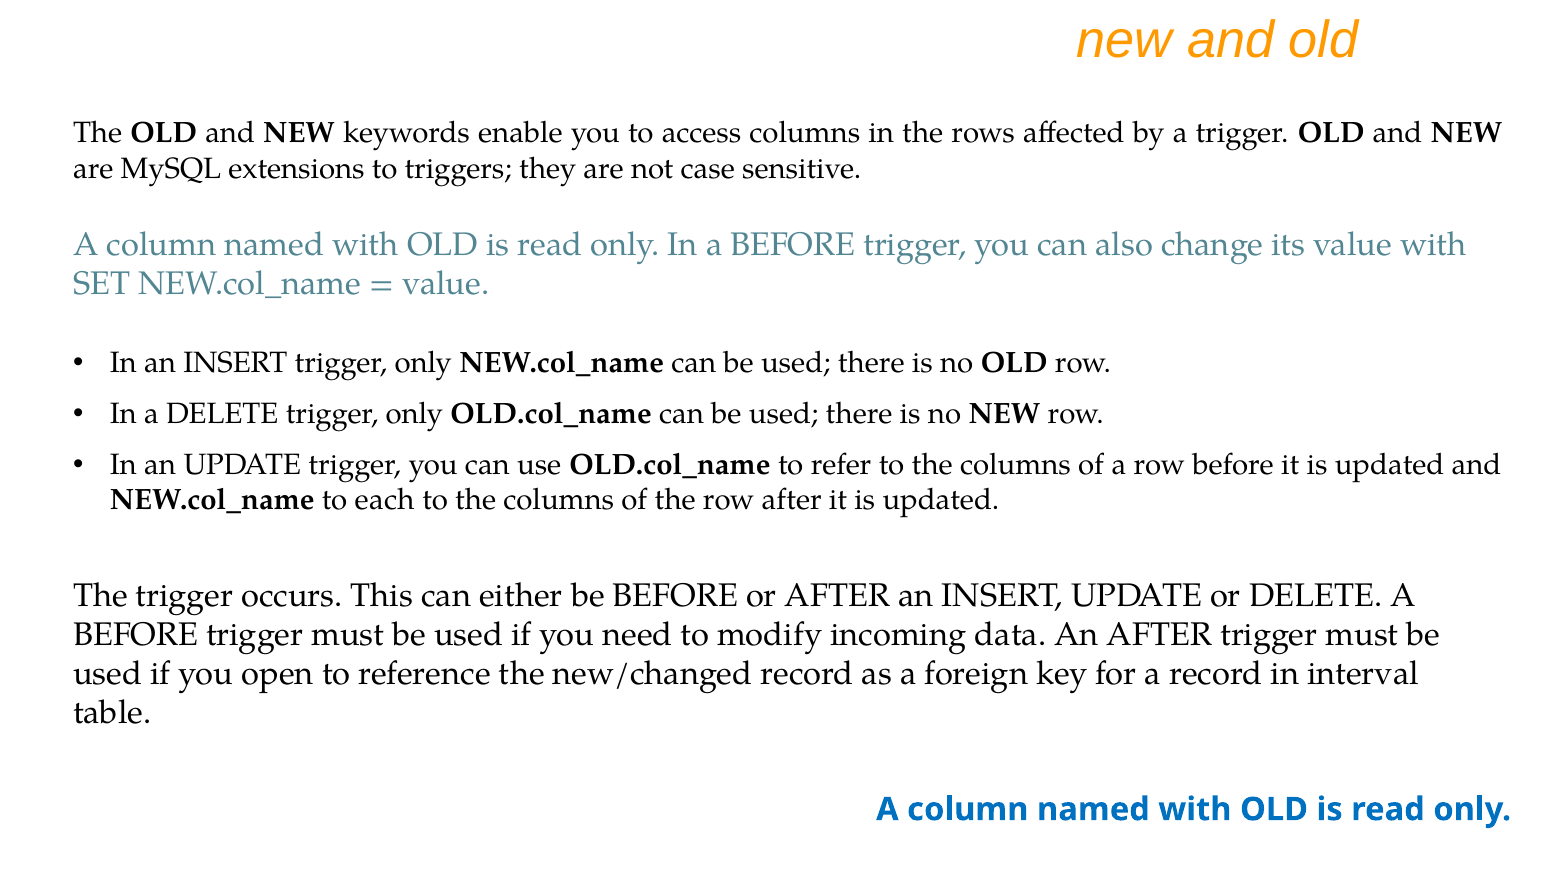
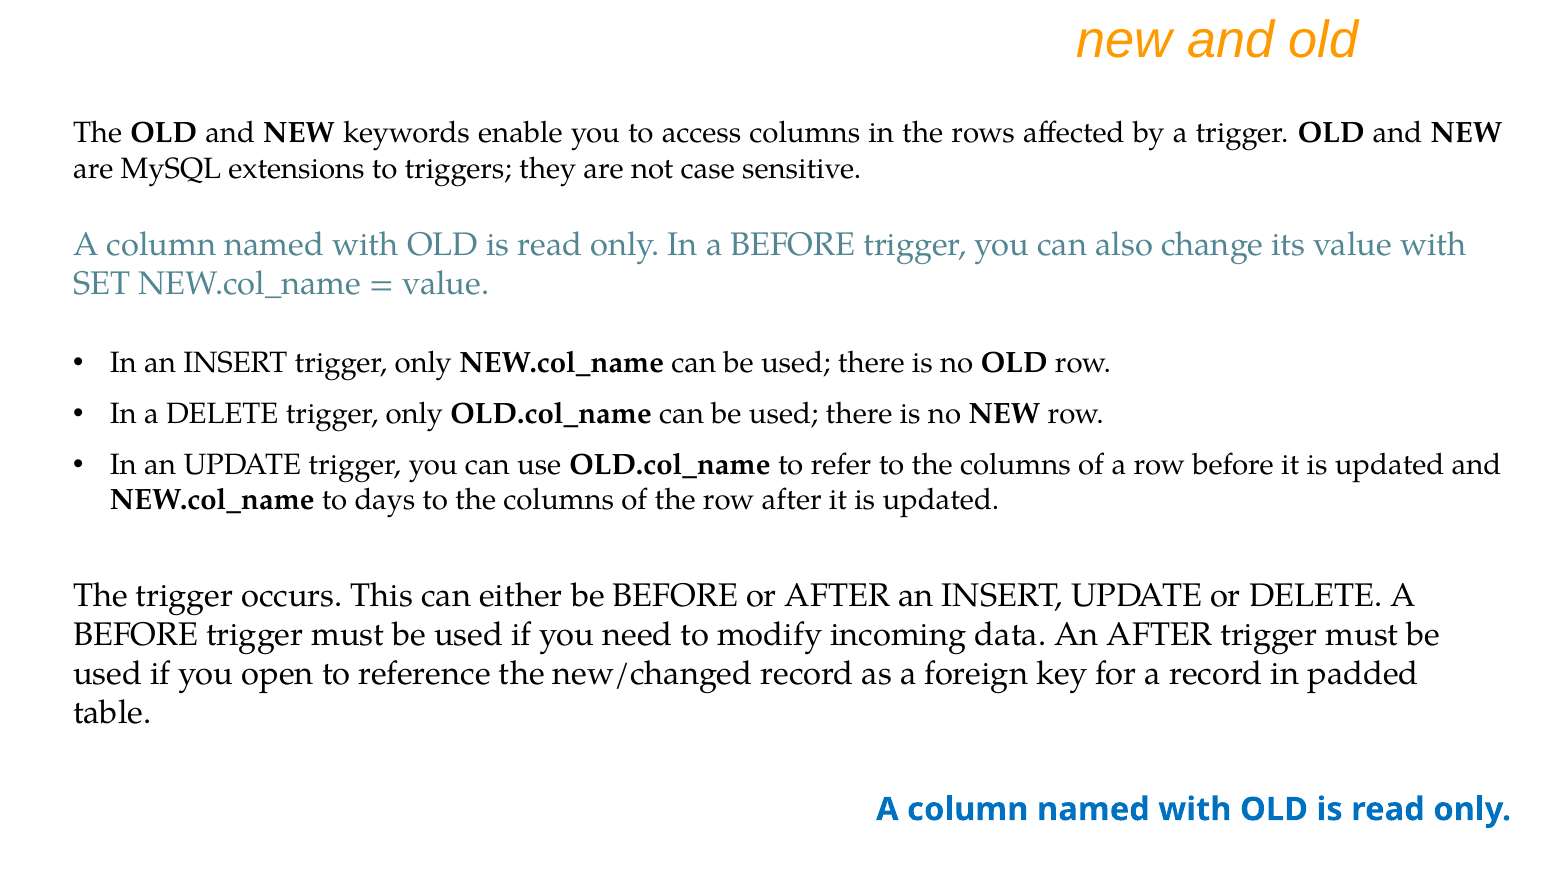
each: each -> days (385, 500)
interval: interval -> padded (1363, 674)
